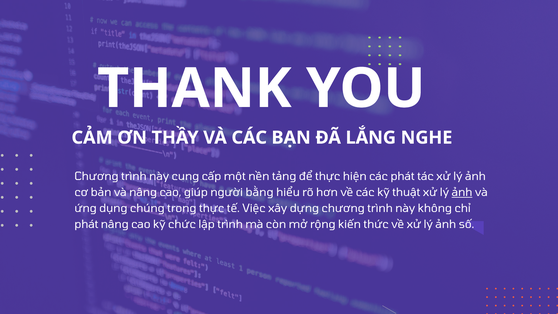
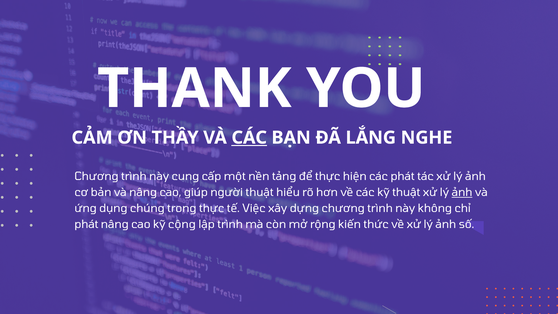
CÁC underline: none -> present (249, 138)
người bằng: bằng -> thuật (260, 192)
chức: chức -> cộng (182, 224)
